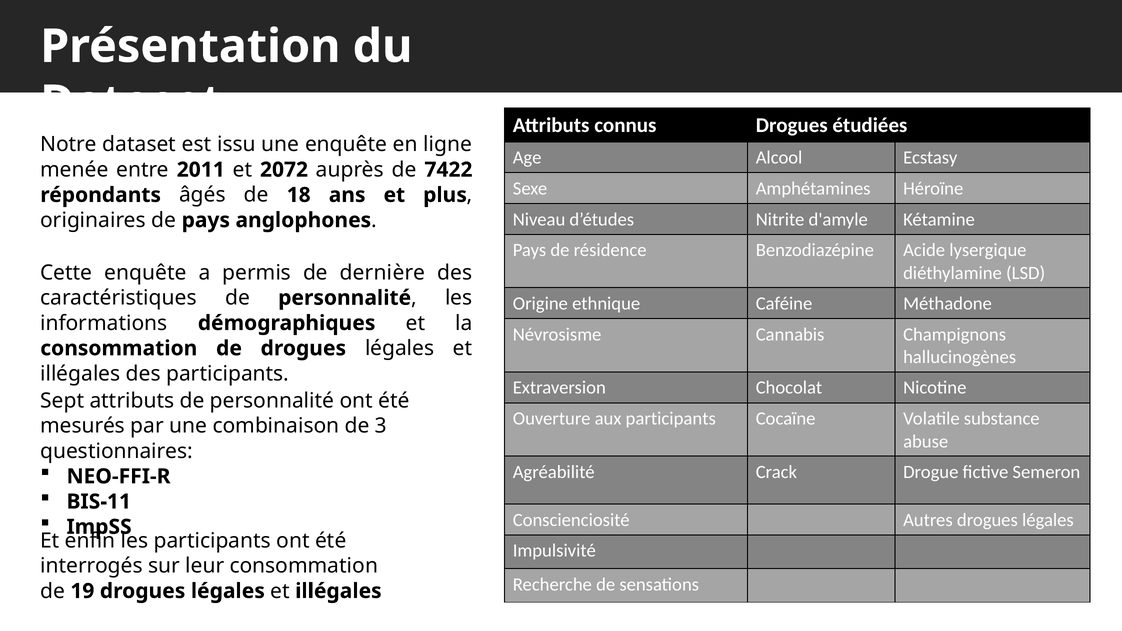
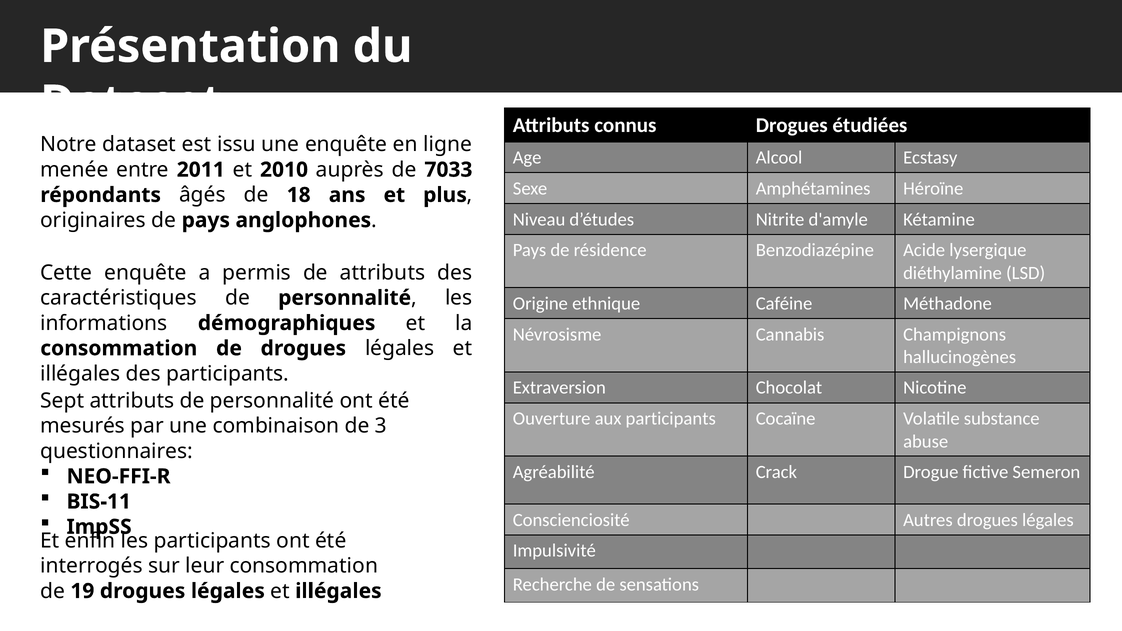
2072: 2072 -> 2010 (284, 170)
7422: 7422 -> 7033 (448, 170)
de dernière: dernière -> attributs (383, 273)
